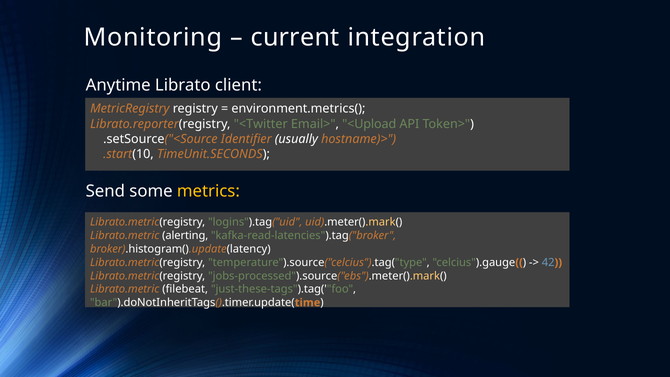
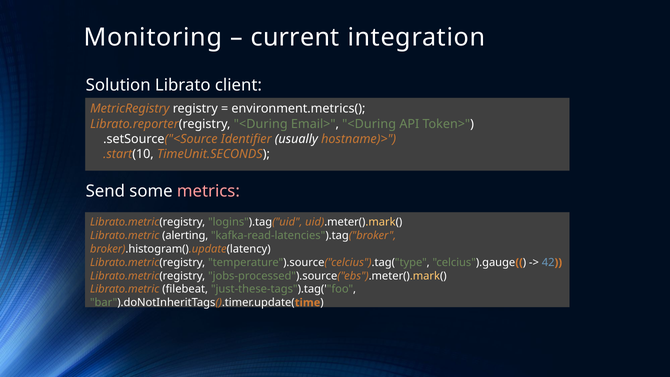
Anytime: Anytime -> Solution (118, 85)
Librato.reporter(registry <Twitter: <Twitter -> <During (261, 124)
Email> <Upload: <Upload -> <During (369, 124)
metrics colour: yellow -> pink (208, 191)
